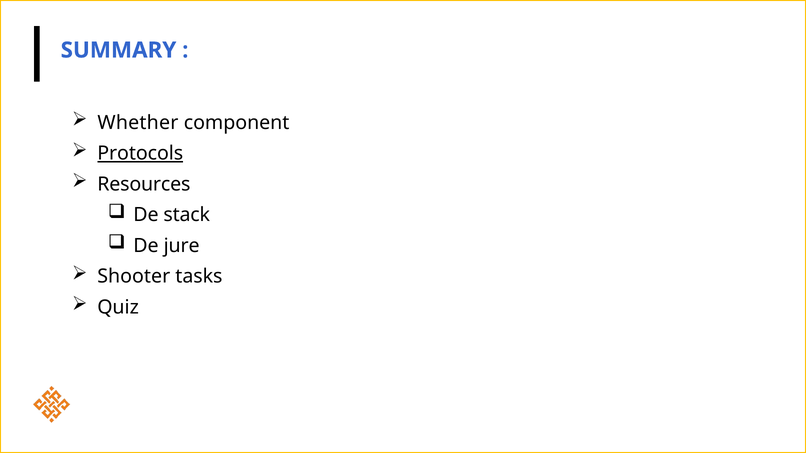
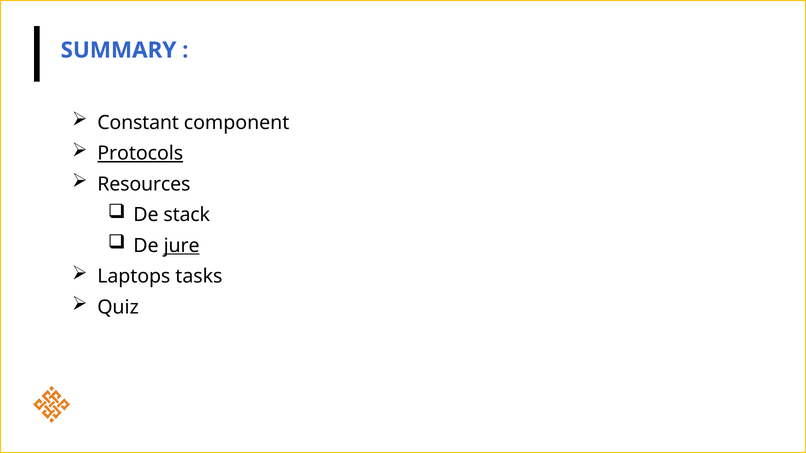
Whether: Whether -> Constant (138, 123)
jure underline: none -> present (182, 246)
Shooter: Shooter -> Laptops (134, 277)
